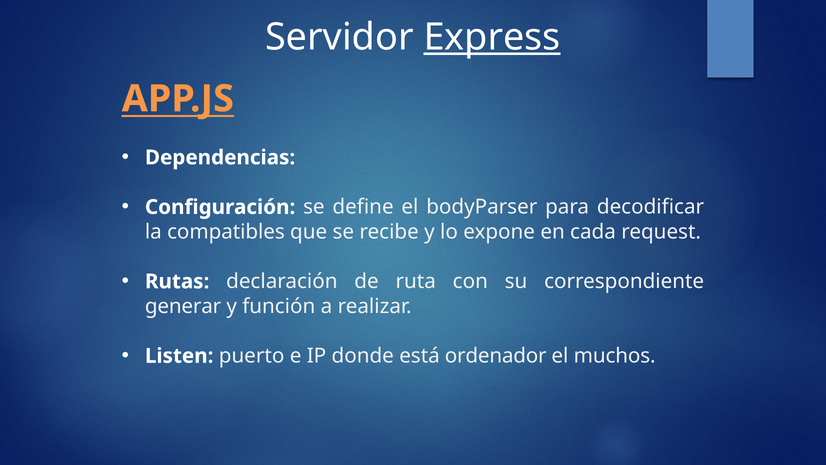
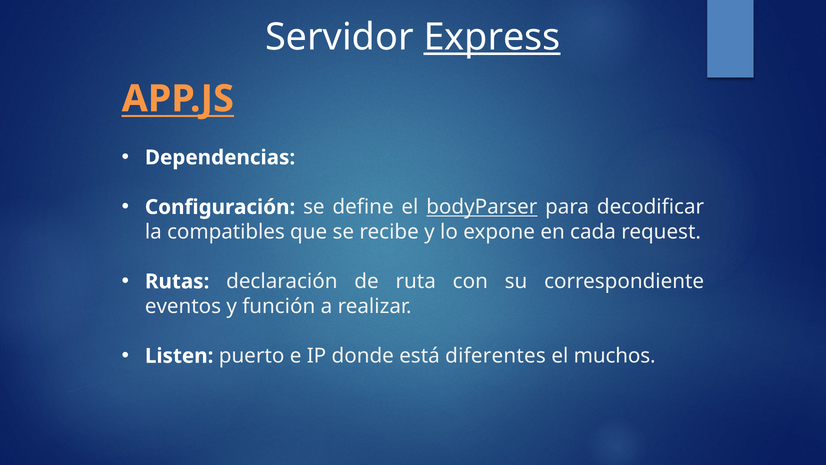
bodyParser underline: none -> present (482, 207)
generar: generar -> eventos (183, 306)
ordenador: ordenador -> diferentes (496, 356)
